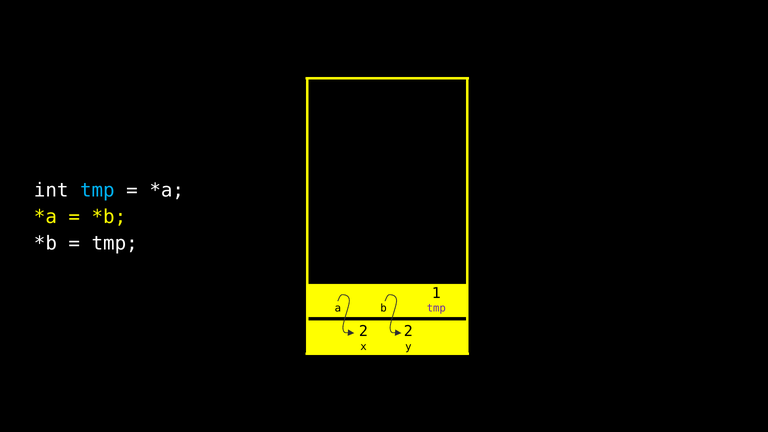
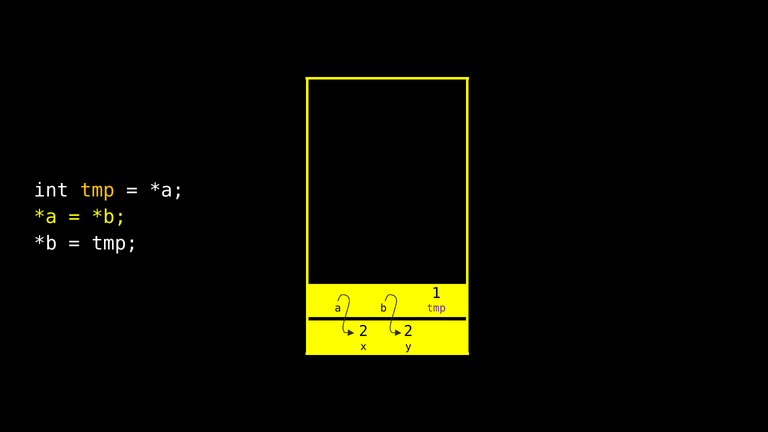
tmp colour: light blue -> yellow (97, 190)
